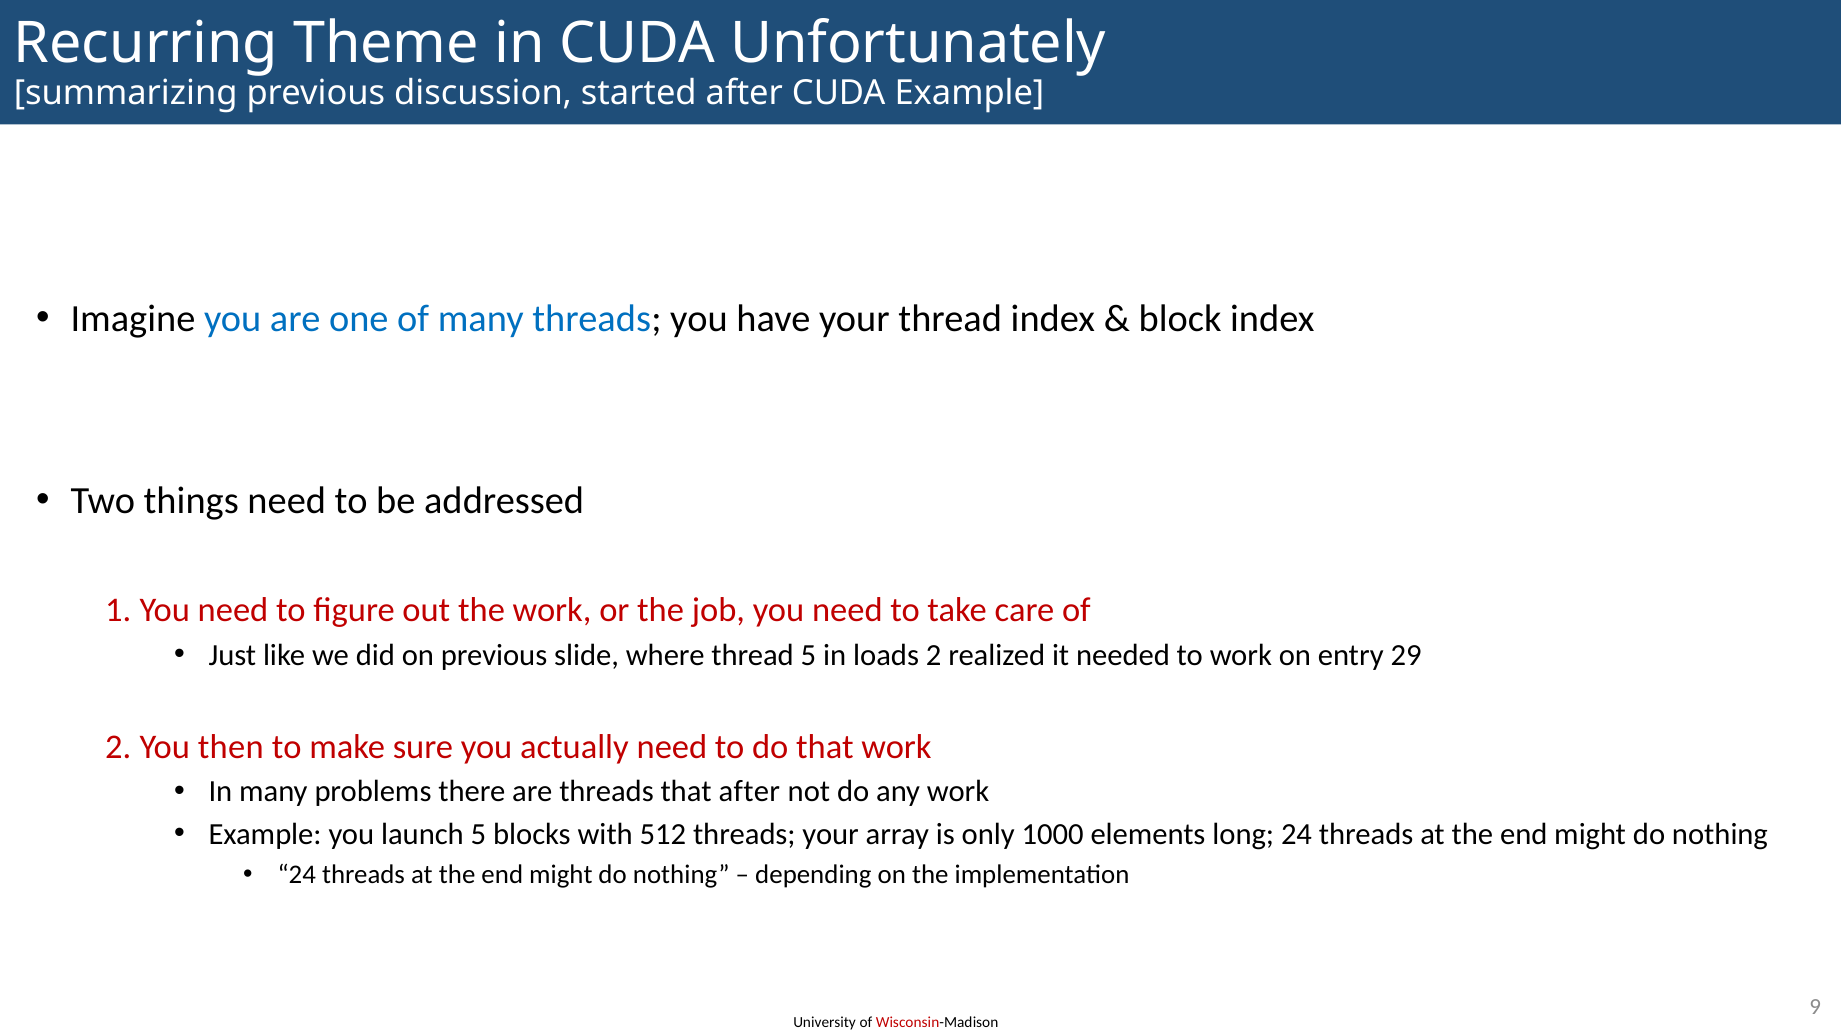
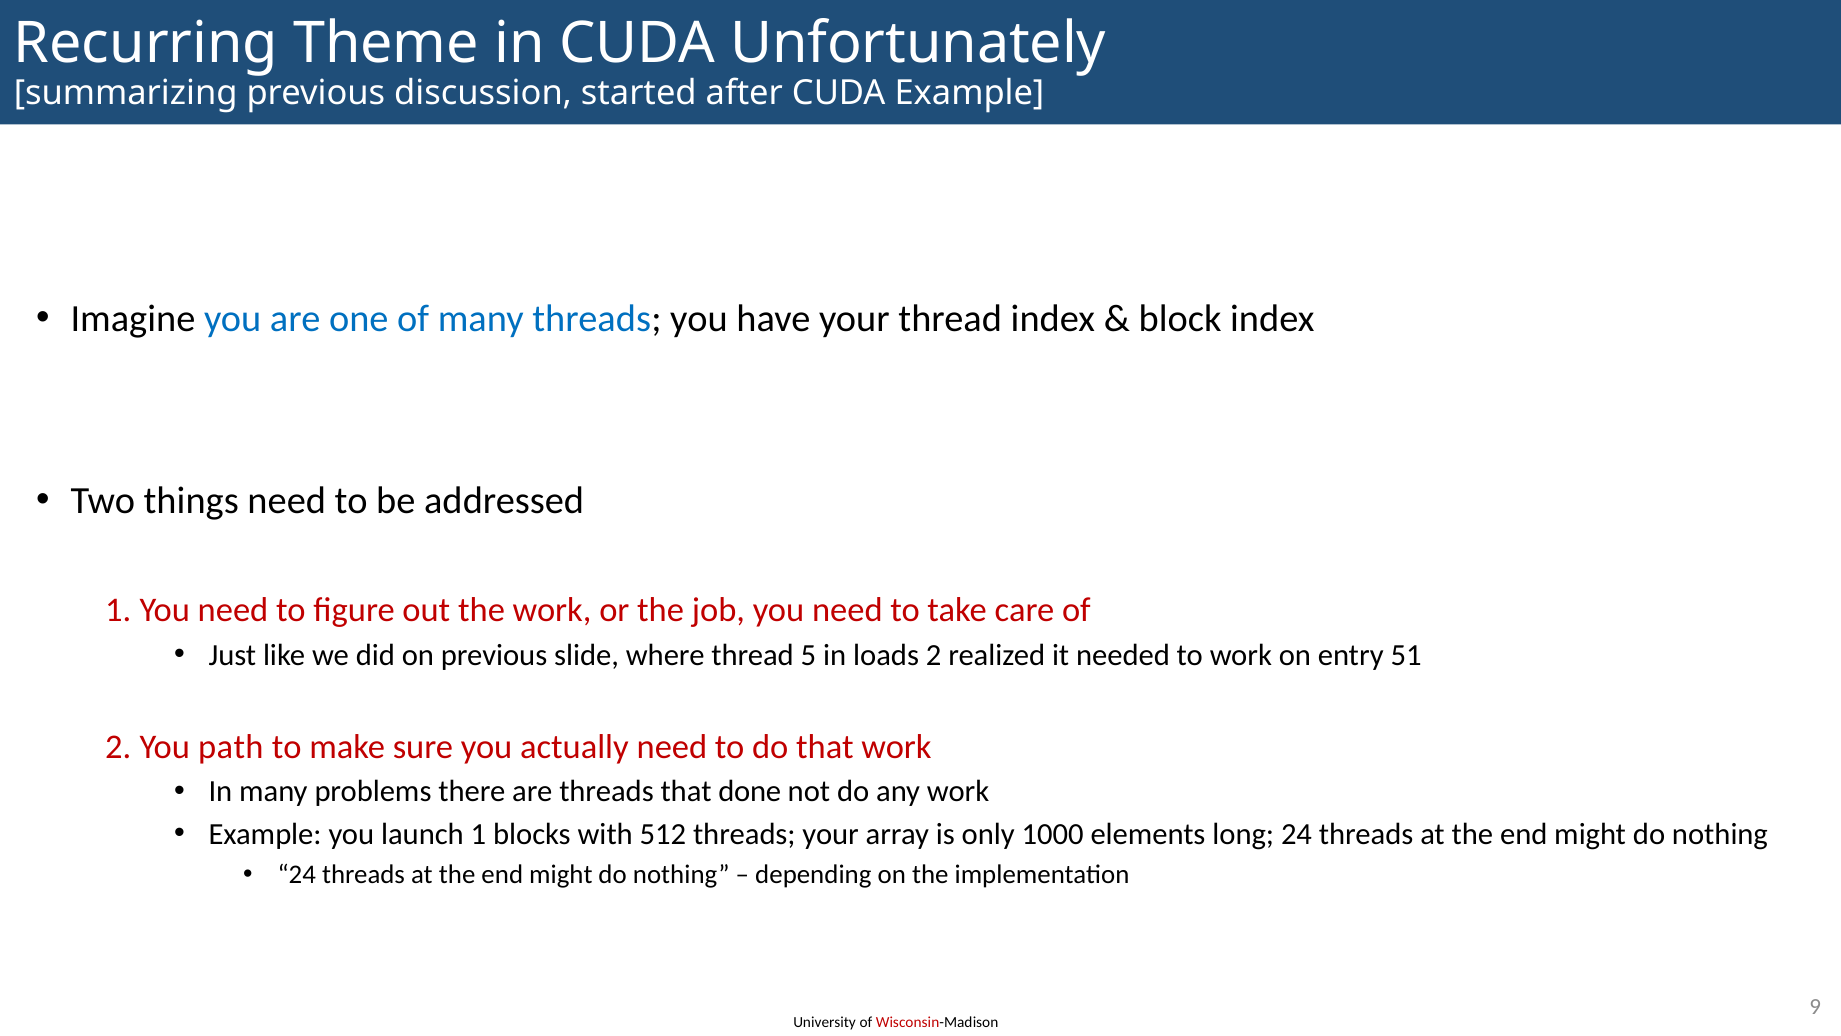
29: 29 -> 51 (1406, 655)
then: then -> path (231, 746)
that after: after -> done (750, 791)
launch 5: 5 -> 1 (478, 834)
